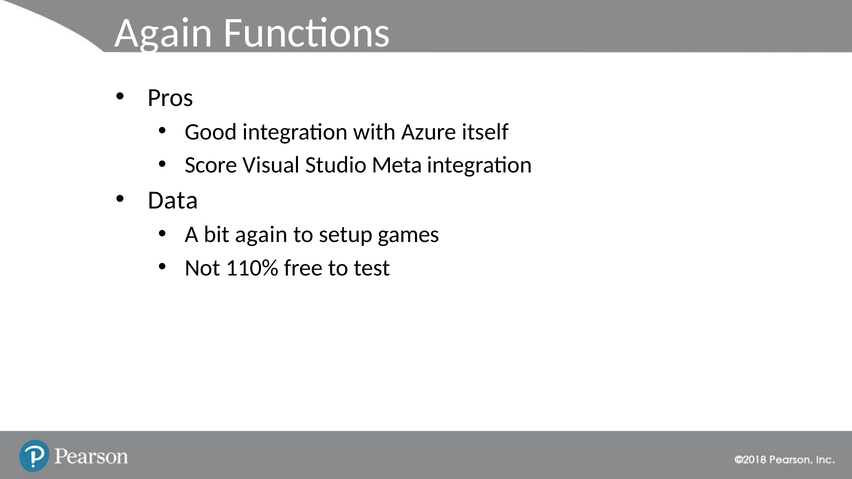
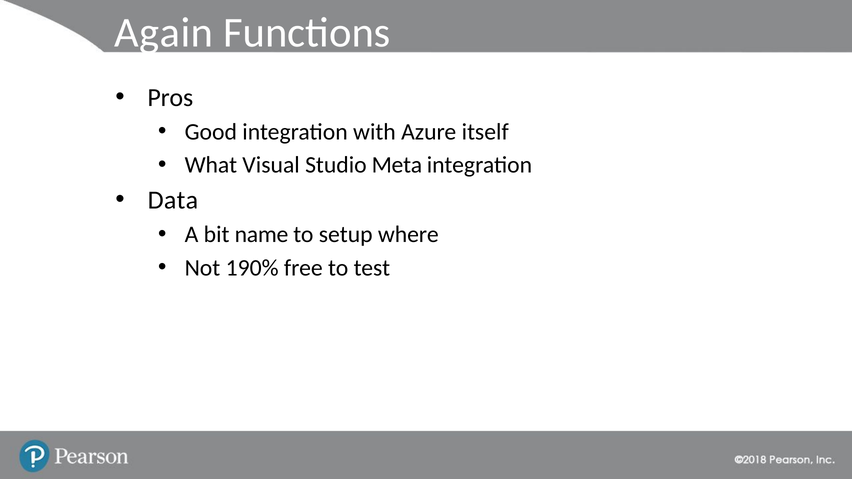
Score: Score -> What (211, 165)
bit again: again -> name (262, 235)
games: games -> where (408, 235)
110%: 110% -> 190% (252, 268)
